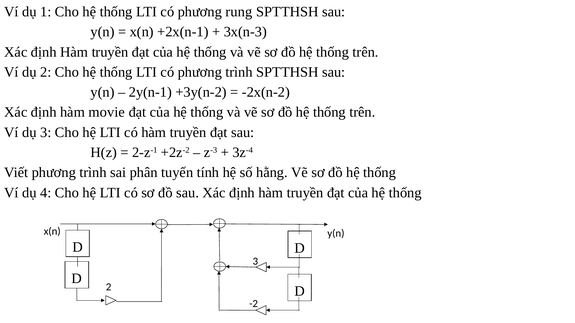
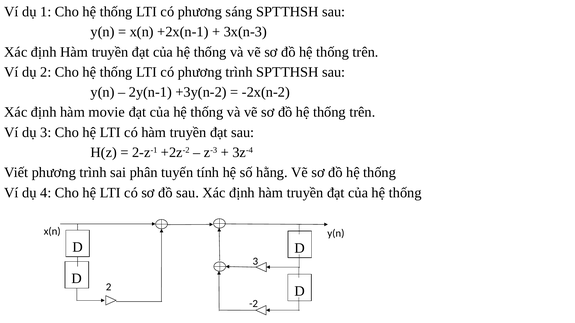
rung: rung -> sáng (239, 12)
